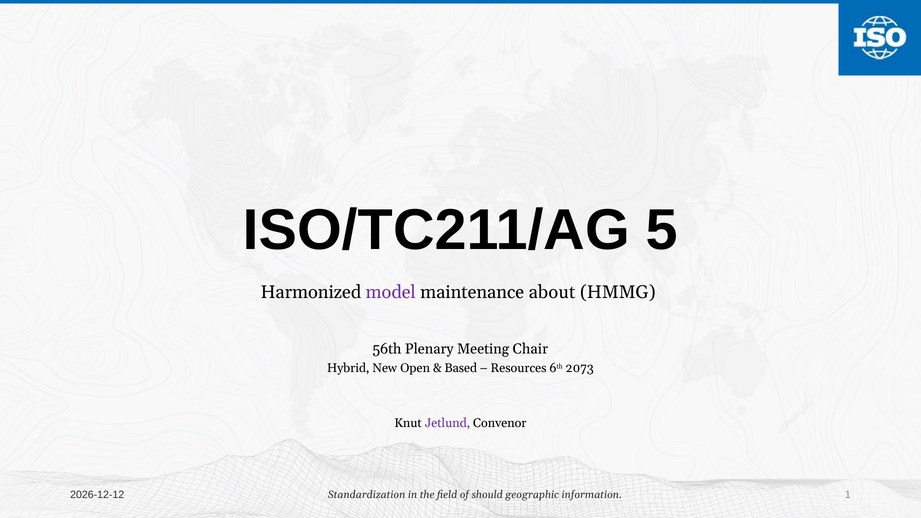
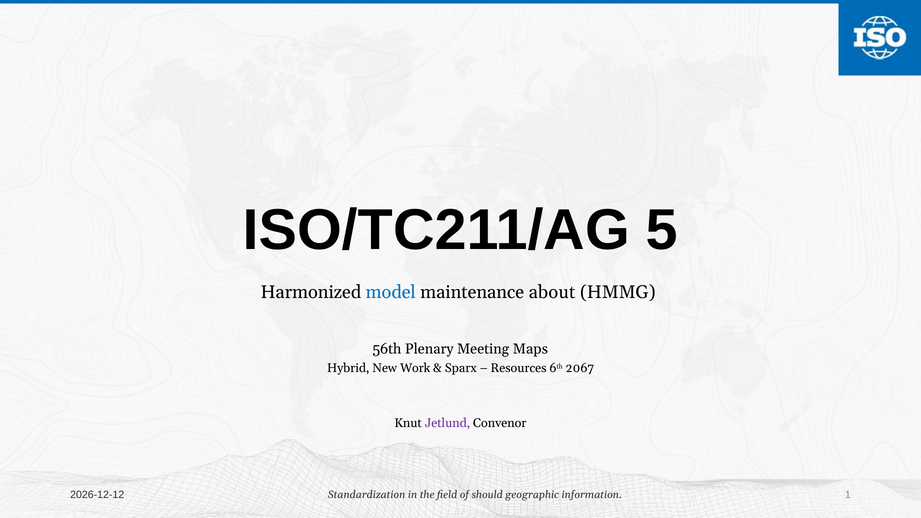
model colour: purple -> blue (391, 292)
Chair: Chair -> Maps (530, 349)
Open: Open -> Work (415, 368)
Based: Based -> Sparx (461, 368)
2073: 2073 -> 2067 (580, 368)
